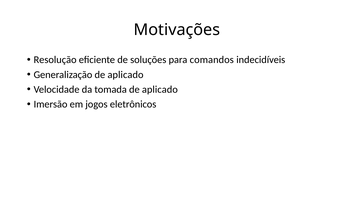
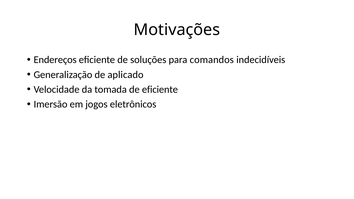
Resolução: Resolução -> Endereços (55, 60)
tomada de aplicado: aplicado -> eficiente (160, 90)
